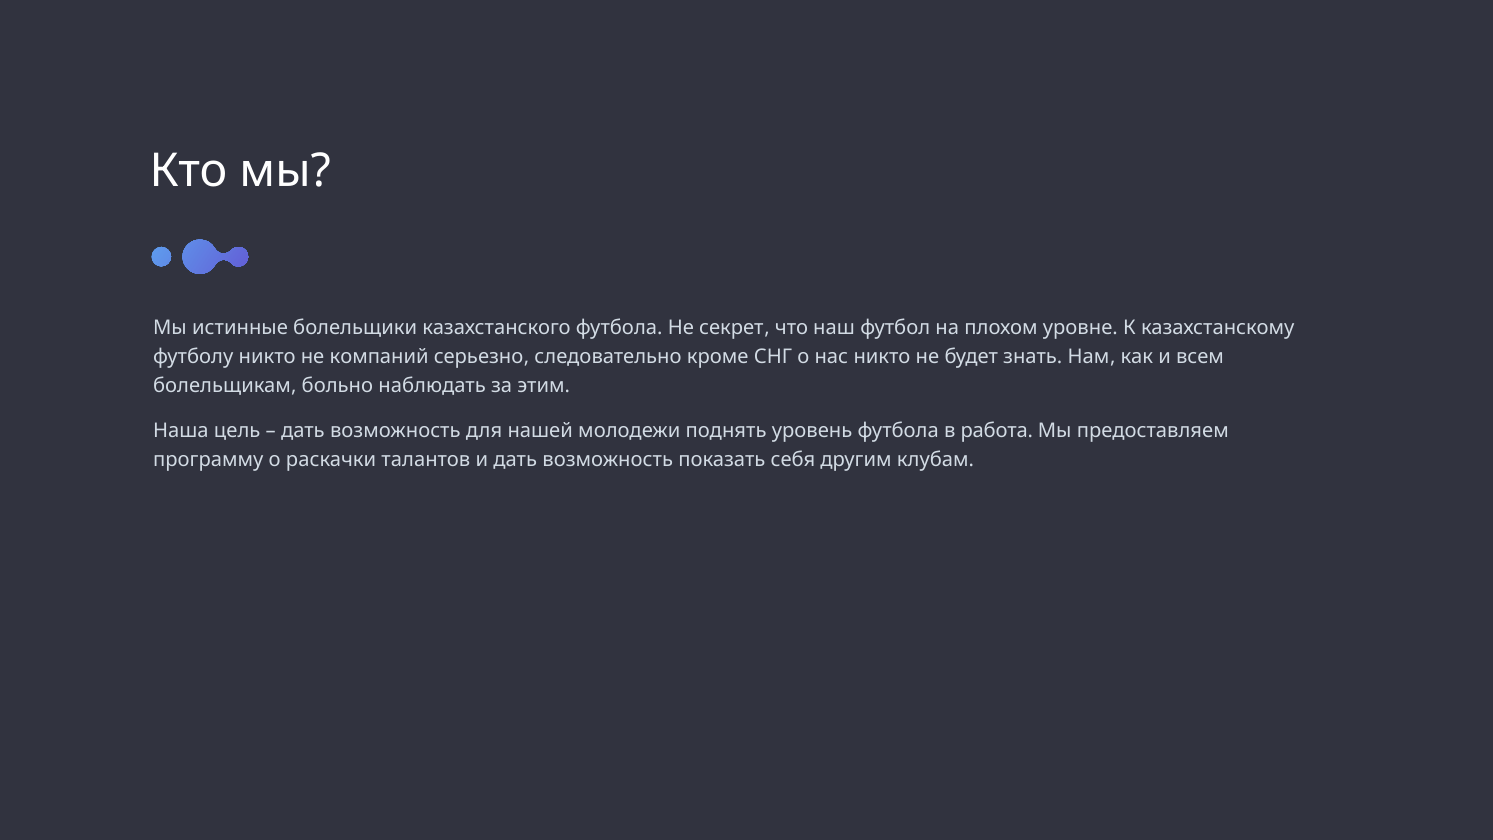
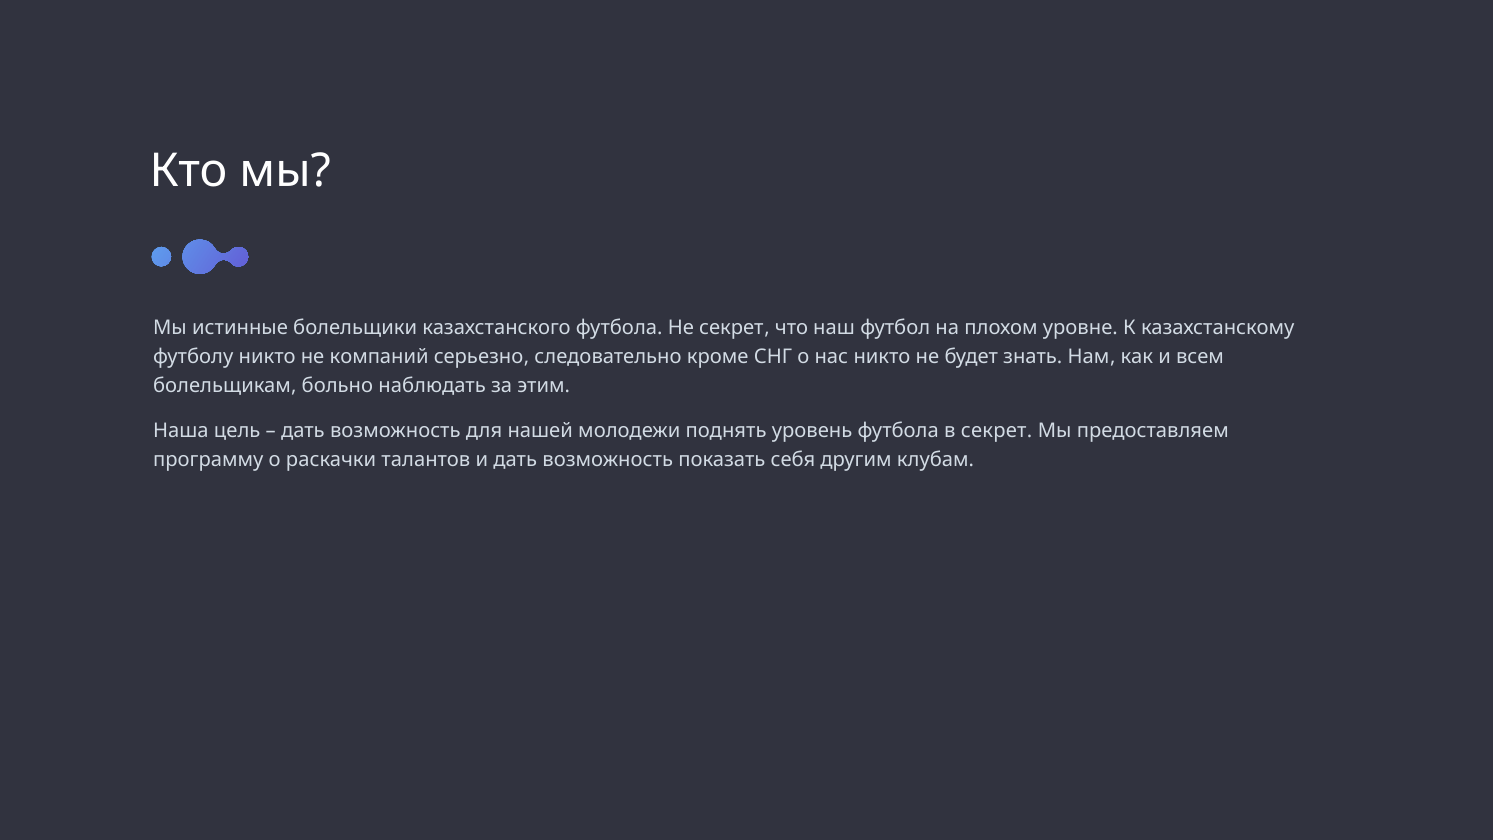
в работа: работа -> секрет (997, 431)
